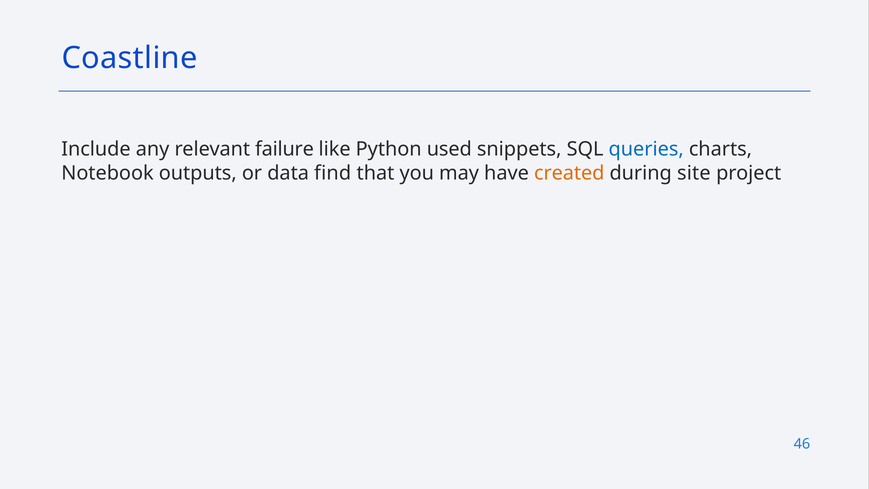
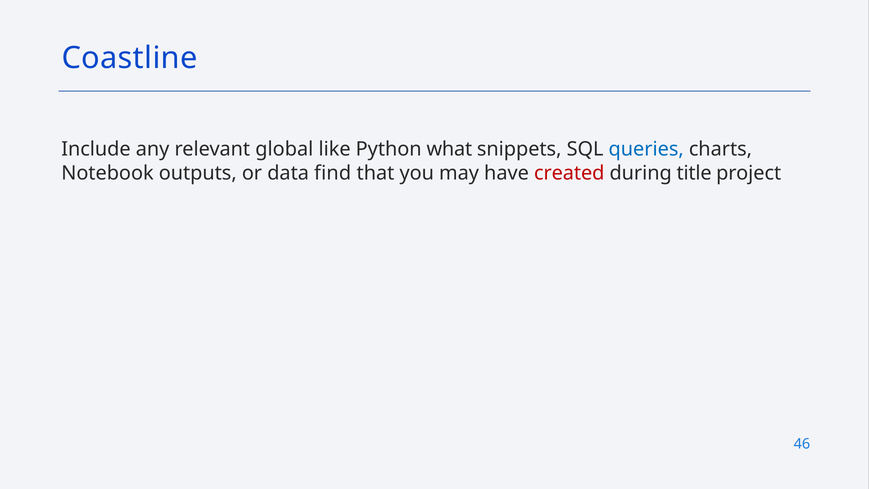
failure: failure -> global (284, 149)
used: used -> what (449, 149)
created colour: orange -> red (569, 173)
site: site -> title (694, 173)
